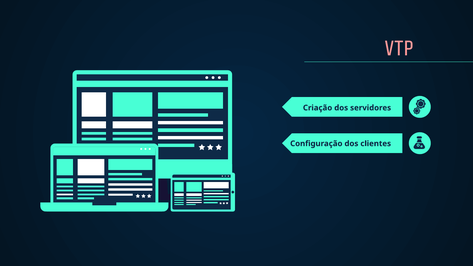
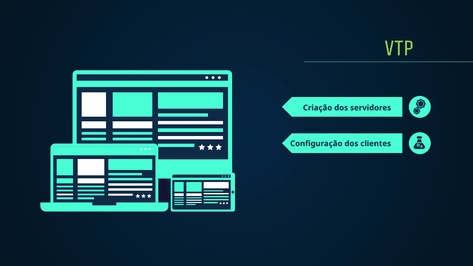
VTP colour: pink -> light green (399, 48)
